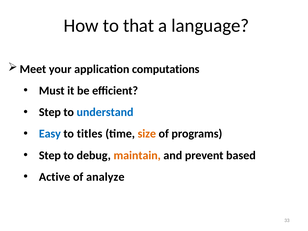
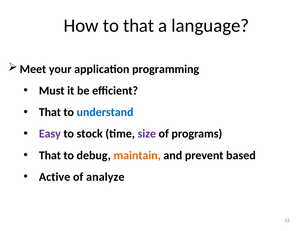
computations: computations -> programming (166, 69)
Step: Step -> That (50, 112)
Easy colour: blue -> purple (50, 134)
titles: titles -> stock (90, 134)
size colour: orange -> purple (147, 134)
Step: Step -> That (50, 155)
